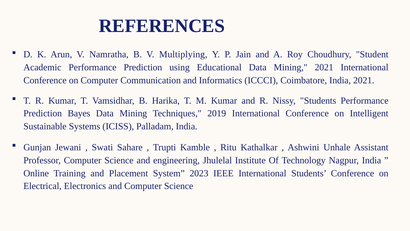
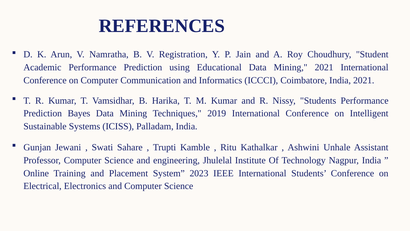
Multiplying: Multiplying -> Registration (183, 54)
